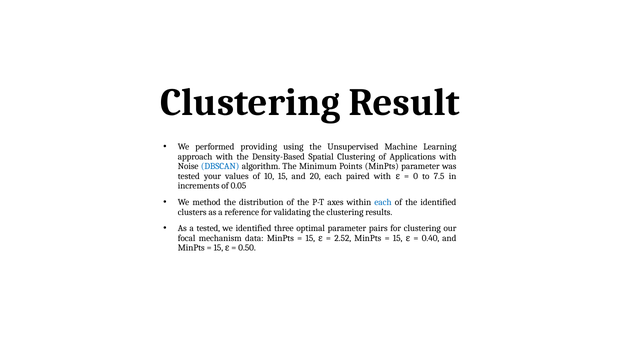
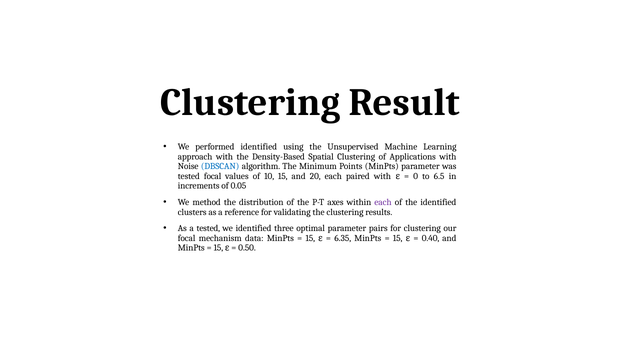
performed providing: providing -> identified (259, 147)
tested your: your -> focal (213, 176)
7.5: 7.5 -> 6.5 (439, 176)
each colour: blue -> purple (383, 202)
2.52: 2.52 -> 6.35 (343, 238)
